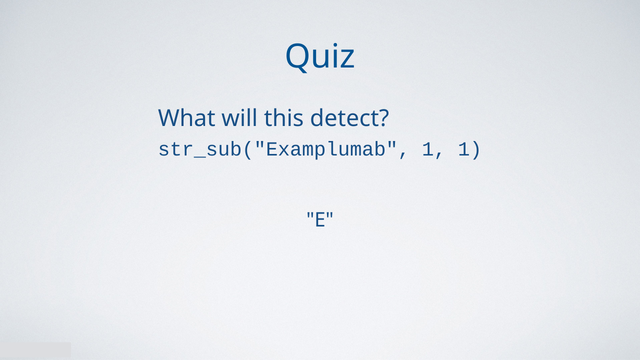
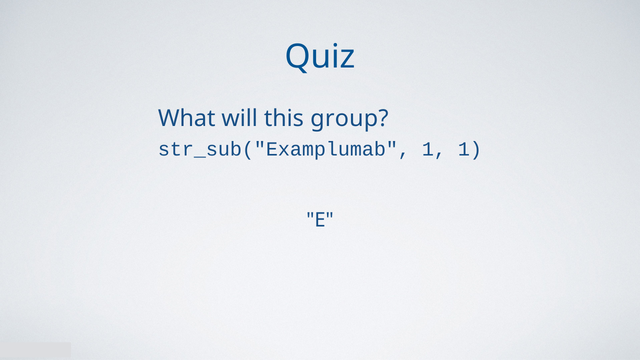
detect: detect -> group (349, 119)
